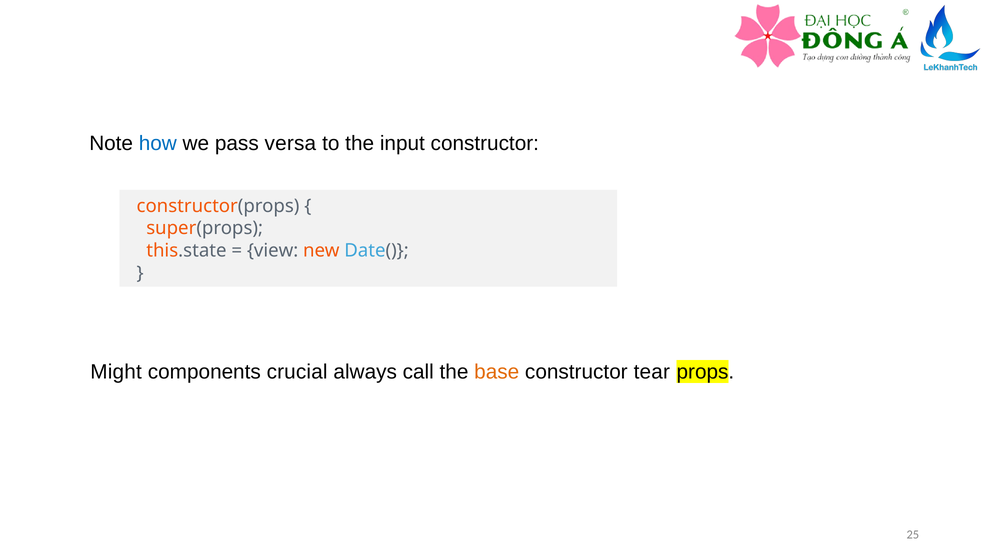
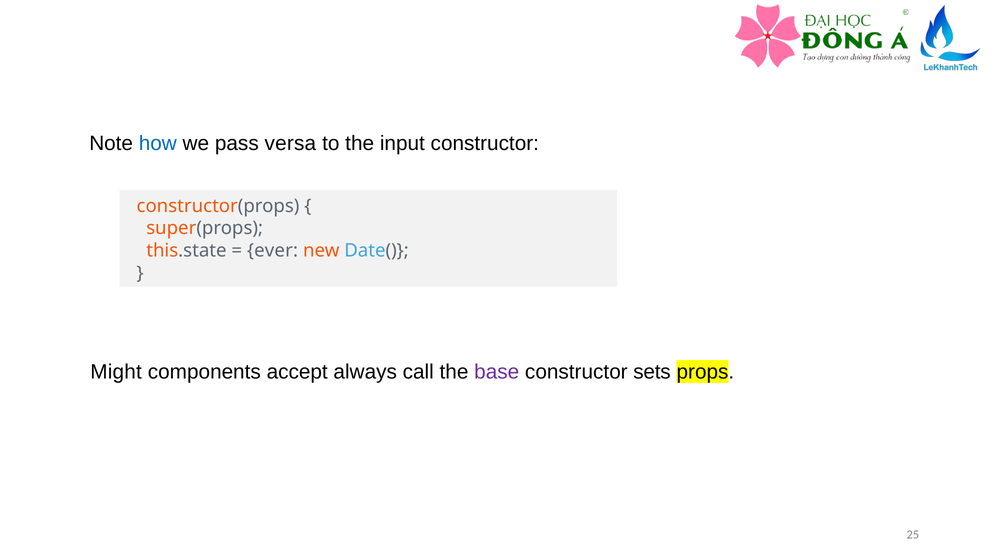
view: view -> ever (272, 251)
crucial: crucial -> accept (297, 372)
base colour: orange -> purple (497, 372)
tear: tear -> sets (652, 372)
